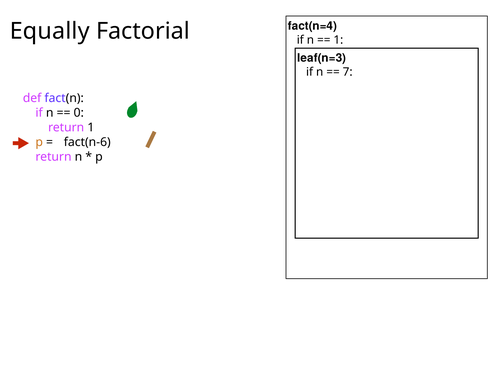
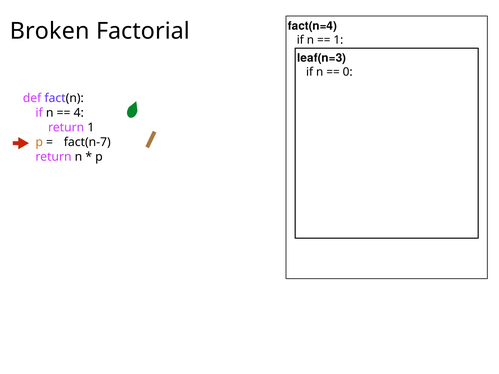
Equally: Equally -> Broken (50, 31)
7: 7 -> 0 (348, 72)
0: 0 -> 4 (79, 113)
fact(n-6: fact(n-6 -> fact(n-7 (87, 142)
